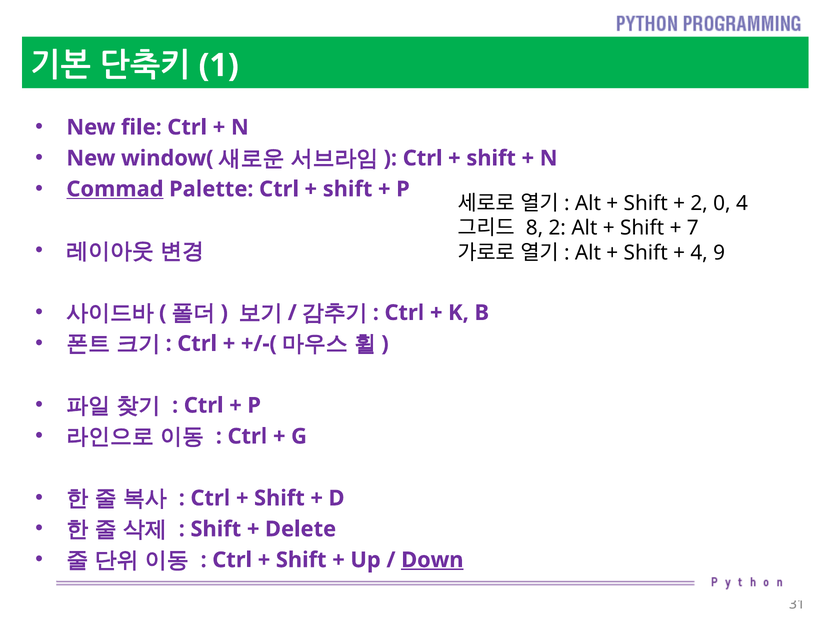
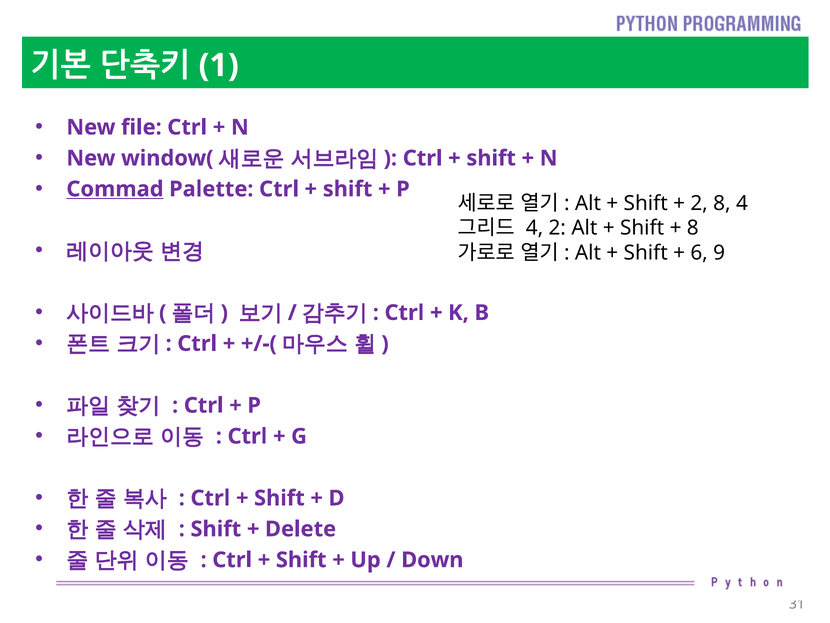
2 0: 0 -> 8 (722, 203)
8: 8 -> 4 (535, 228)
7: 7 -> 8 (693, 228)
4: 4 -> 6 (699, 253)
Down underline: present -> none (432, 560)
